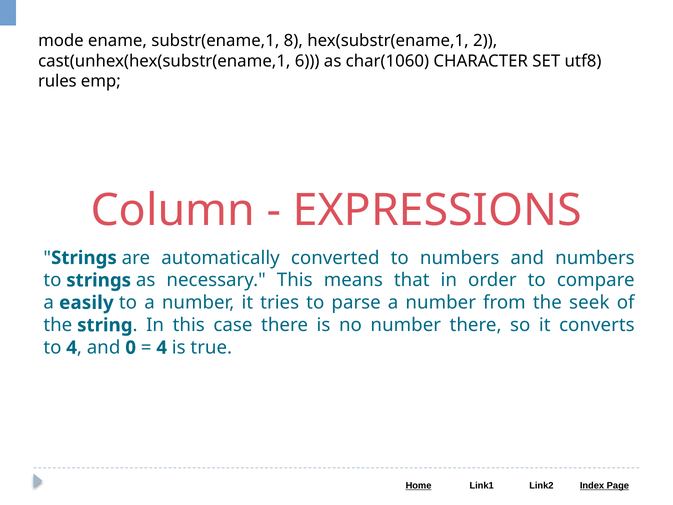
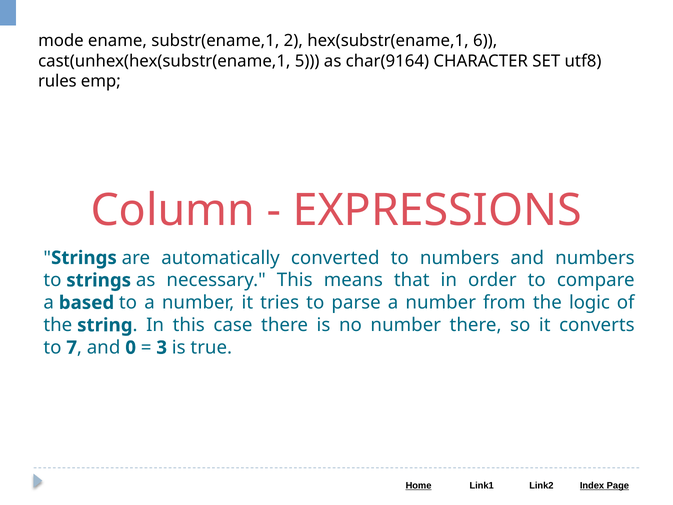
8: 8 -> 2 (293, 41)
2: 2 -> 6 (485, 41)
6: 6 -> 5 (307, 61)
char(1060: char(1060 -> char(9164 (387, 61)
easily: easily -> based (86, 303)
seek: seek -> logic (589, 303)
to 4: 4 -> 7 (72, 347)
4: 4 -> 3 (162, 347)
